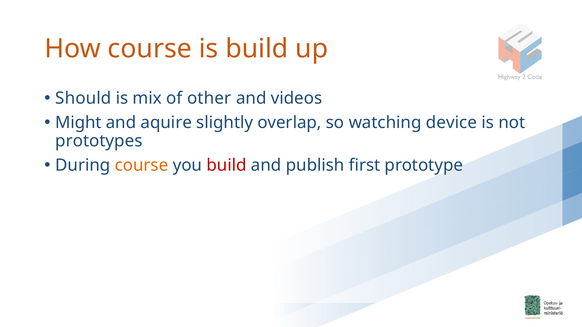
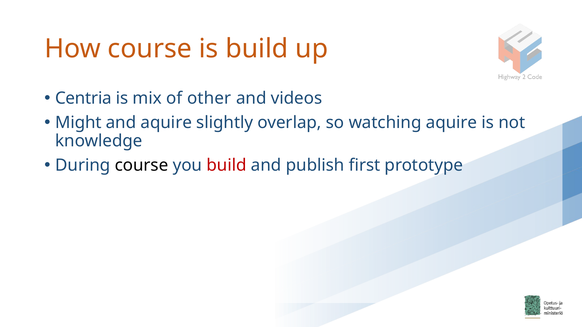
Should: Should -> Centria (83, 98)
watching device: device -> aquire (452, 123)
prototypes: prototypes -> knowledge (99, 141)
course colour: orange -> black (142, 166)
